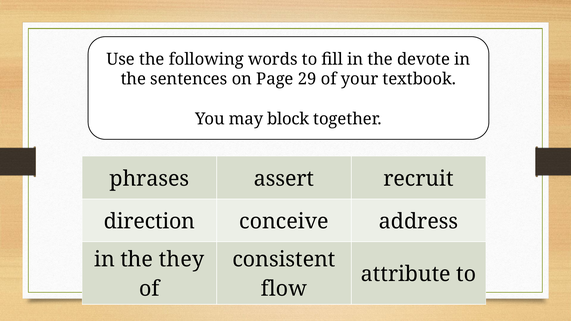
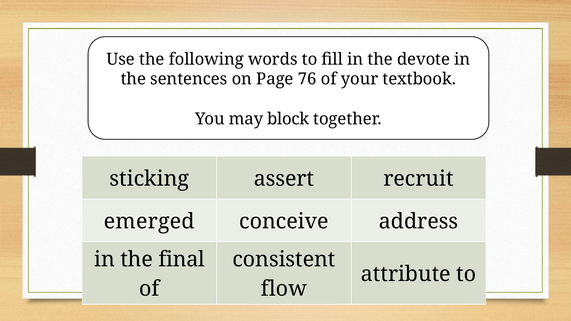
29: 29 -> 76 (307, 79)
phrases: phrases -> sticking (149, 179)
direction: direction -> emerged (149, 222)
they: they -> final (182, 260)
